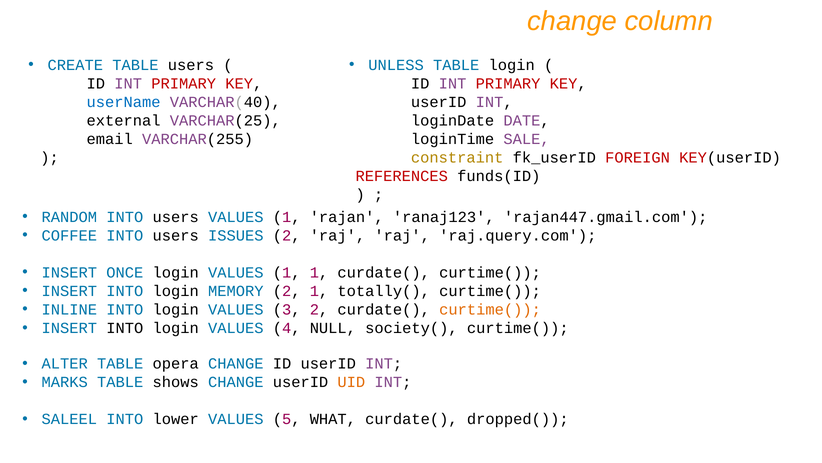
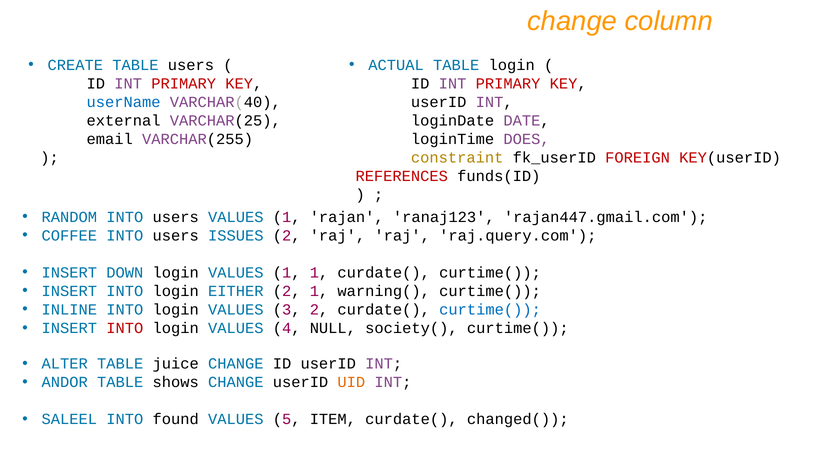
UNLESS: UNLESS -> ACTUAL (396, 65)
SALE: SALE -> DOES (527, 139)
ONCE: ONCE -> DOWN (125, 272)
MEMORY: MEMORY -> EITHER (236, 291)
totally(: totally( -> warning( (384, 291)
curtime( colour: orange -> blue (490, 309)
INTO colour: black -> red (125, 328)
opera: opera -> juice (176, 363)
MARKS: MARKS -> ANDOR (65, 382)
lower: lower -> found (176, 419)
WHAT: WHAT -> ITEM (333, 419)
dropped(: dropped( -> changed( (518, 419)
